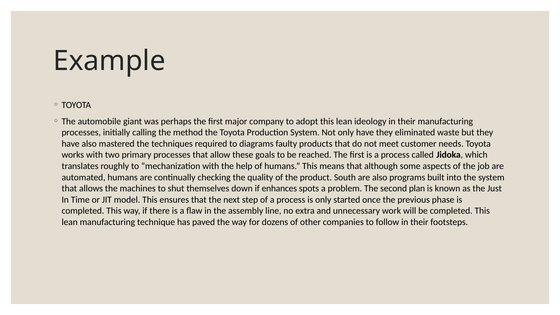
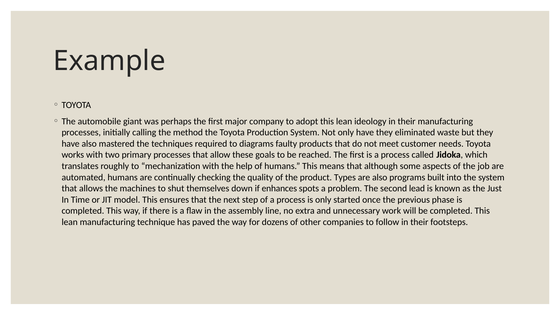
South: South -> Types (345, 177)
plan: plan -> lead (417, 188)
